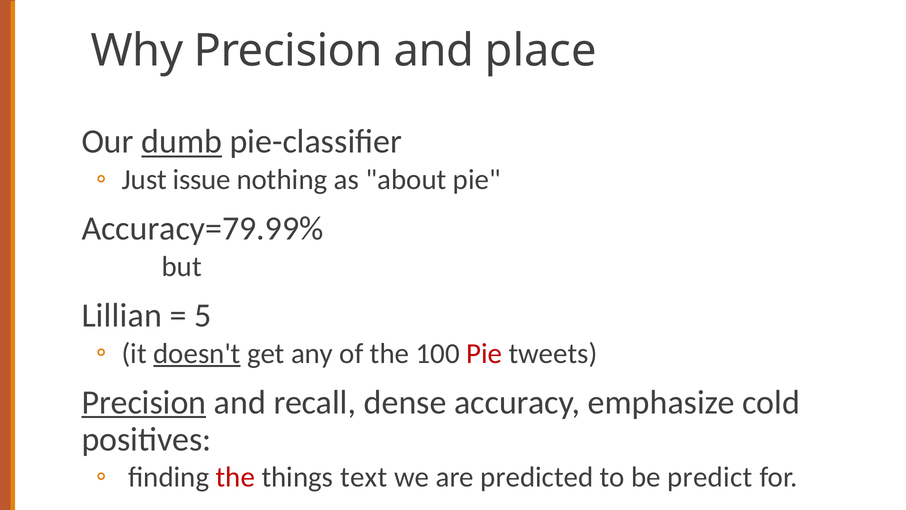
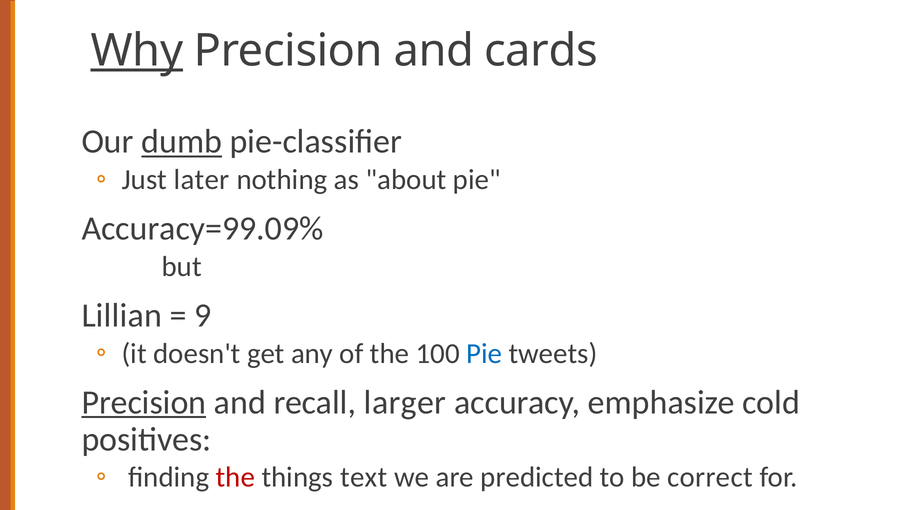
Why underline: none -> present (137, 51)
place: place -> cards (541, 51)
issue: issue -> later (201, 179)
Accuracy=79.99%: Accuracy=79.99% -> Accuracy=99.09% (203, 229)
5: 5 -> 9 (203, 315)
doesn't underline: present -> none (197, 353)
Pie colour: red -> blue (484, 353)
dense: dense -> larger (405, 402)
predict: predict -> correct (710, 477)
